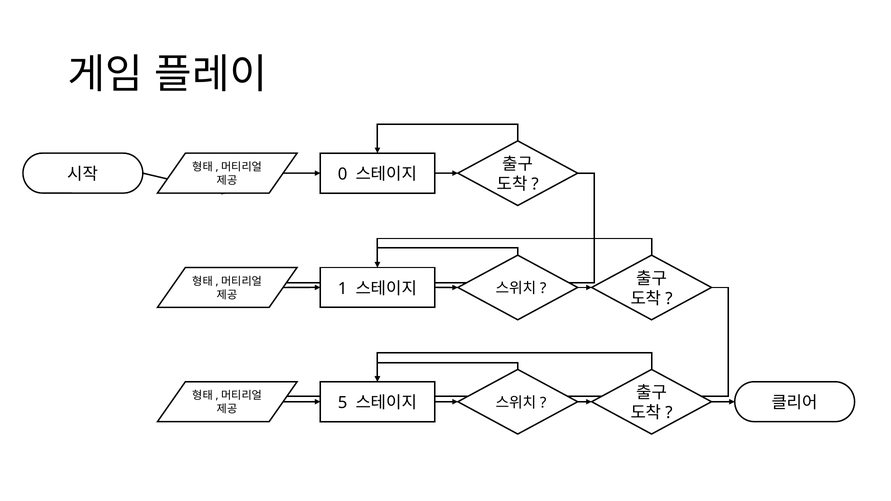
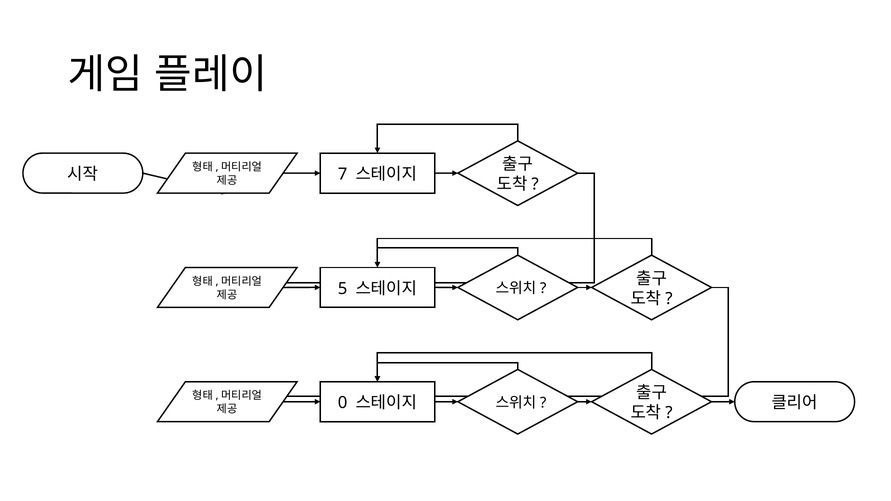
0: 0 -> 7 (343, 174)
1: 1 -> 5 (343, 289)
5: 5 -> 0 (343, 403)
